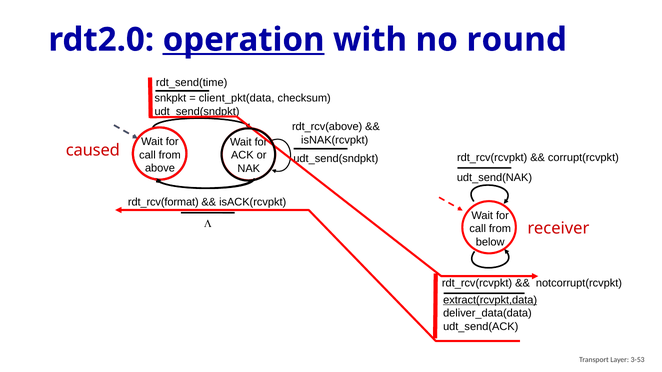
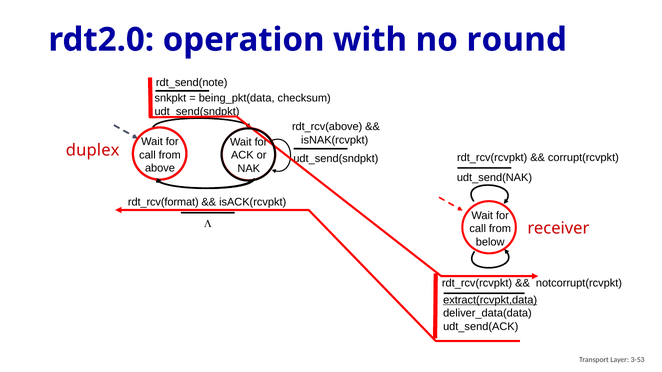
operation underline: present -> none (244, 40)
rdt_send(time: rdt_send(time -> rdt_send(note (192, 83)
client_pkt(data: client_pkt(data -> being_pkt(data (237, 98)
caused: caused -> duplex (93, 150)
